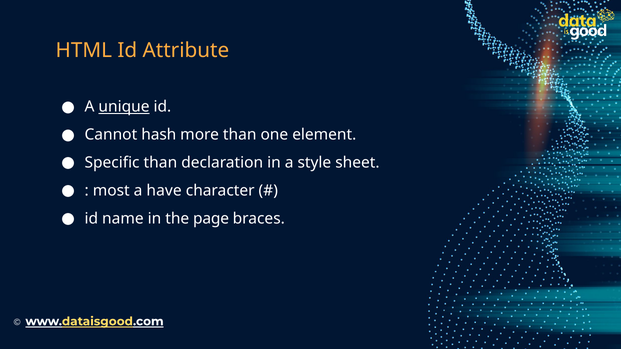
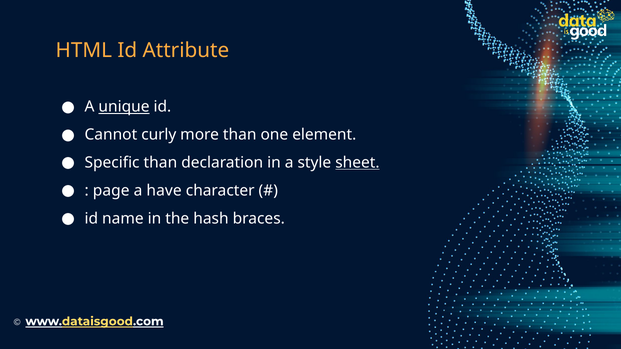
hash: hash -> curly (159, 135)
sheet underline: none -> present (357, 163)
most: most -> page (111, 191)
page: page -> hash (211, 219)
